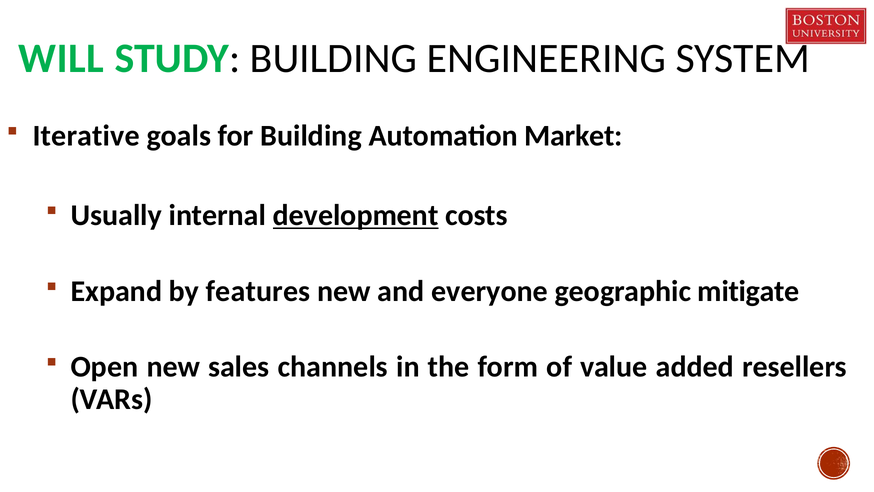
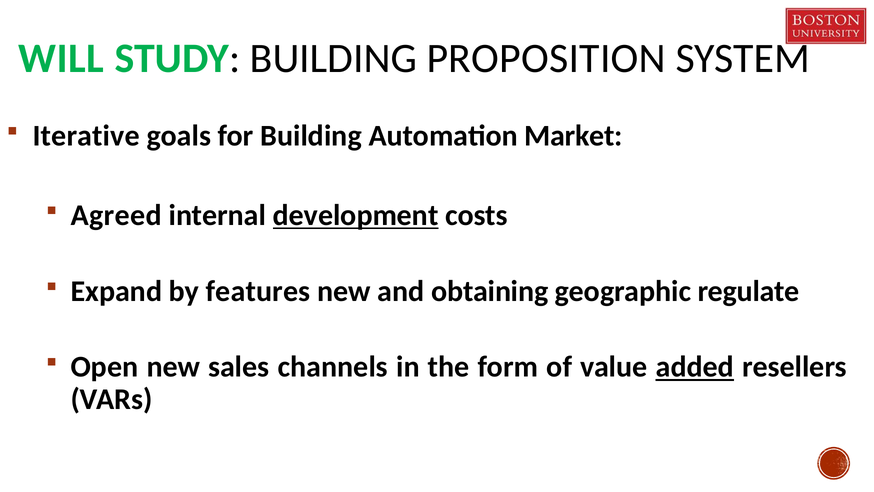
ENGINEERING: ENGINEERING -> PROPOSITION (546, 58)
Usually: Usually -> Agreed (116, 215)
everyone: everyone -> obtaining (490, 291)
mitigate: mitigate -> regulate (748, 291)
added underline: none -> present (695, 367)
